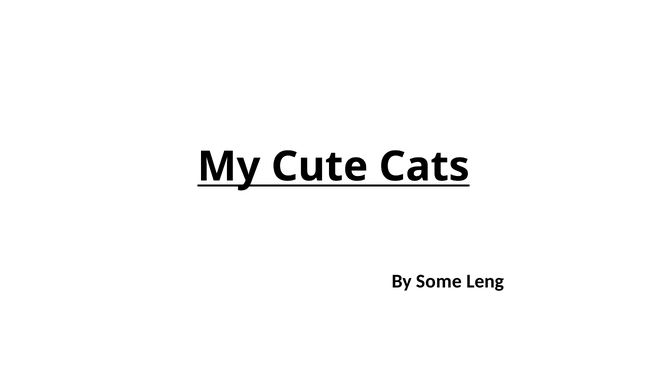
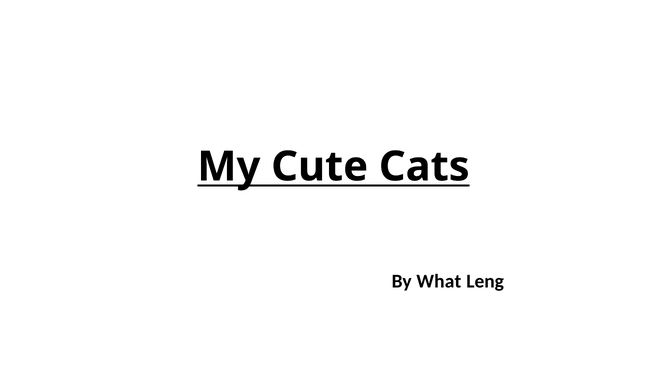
Some: Some -> What (439, 281)
